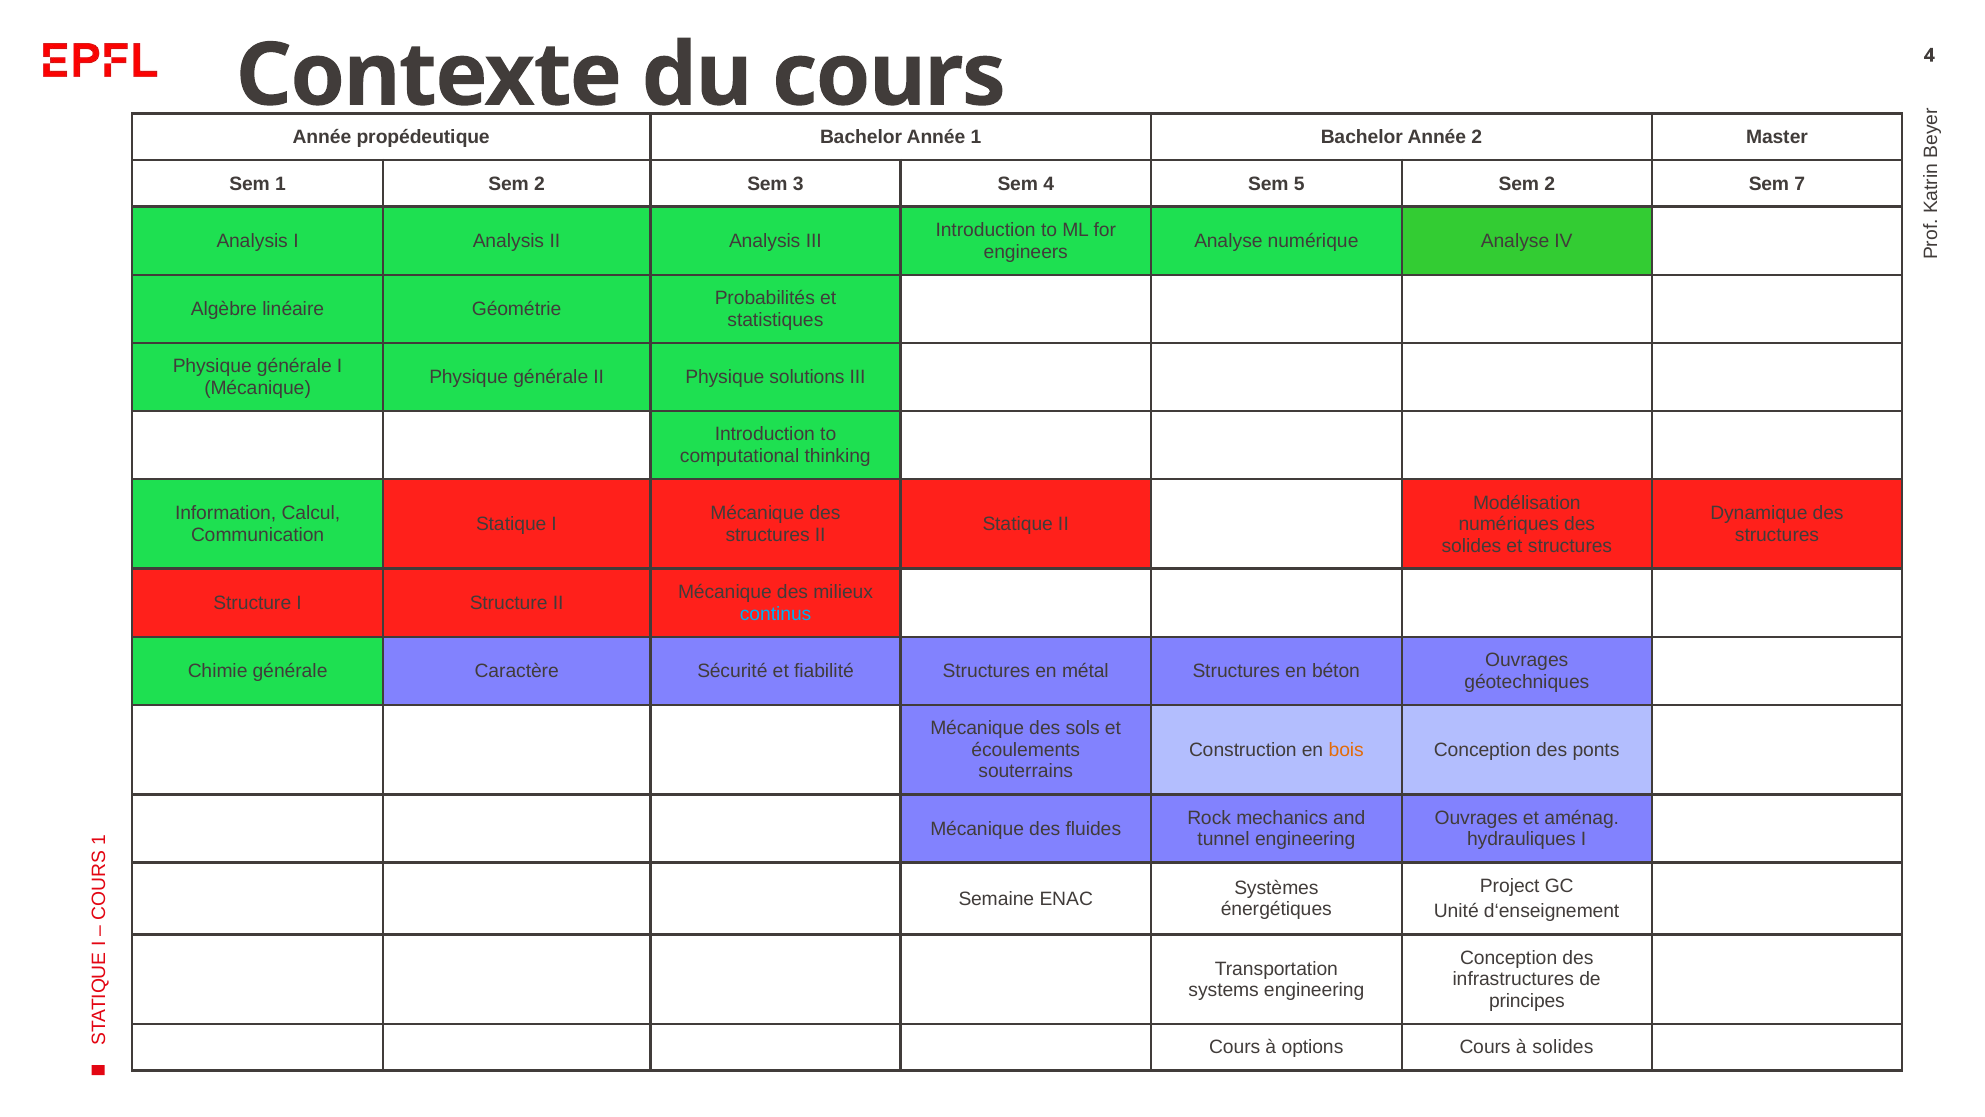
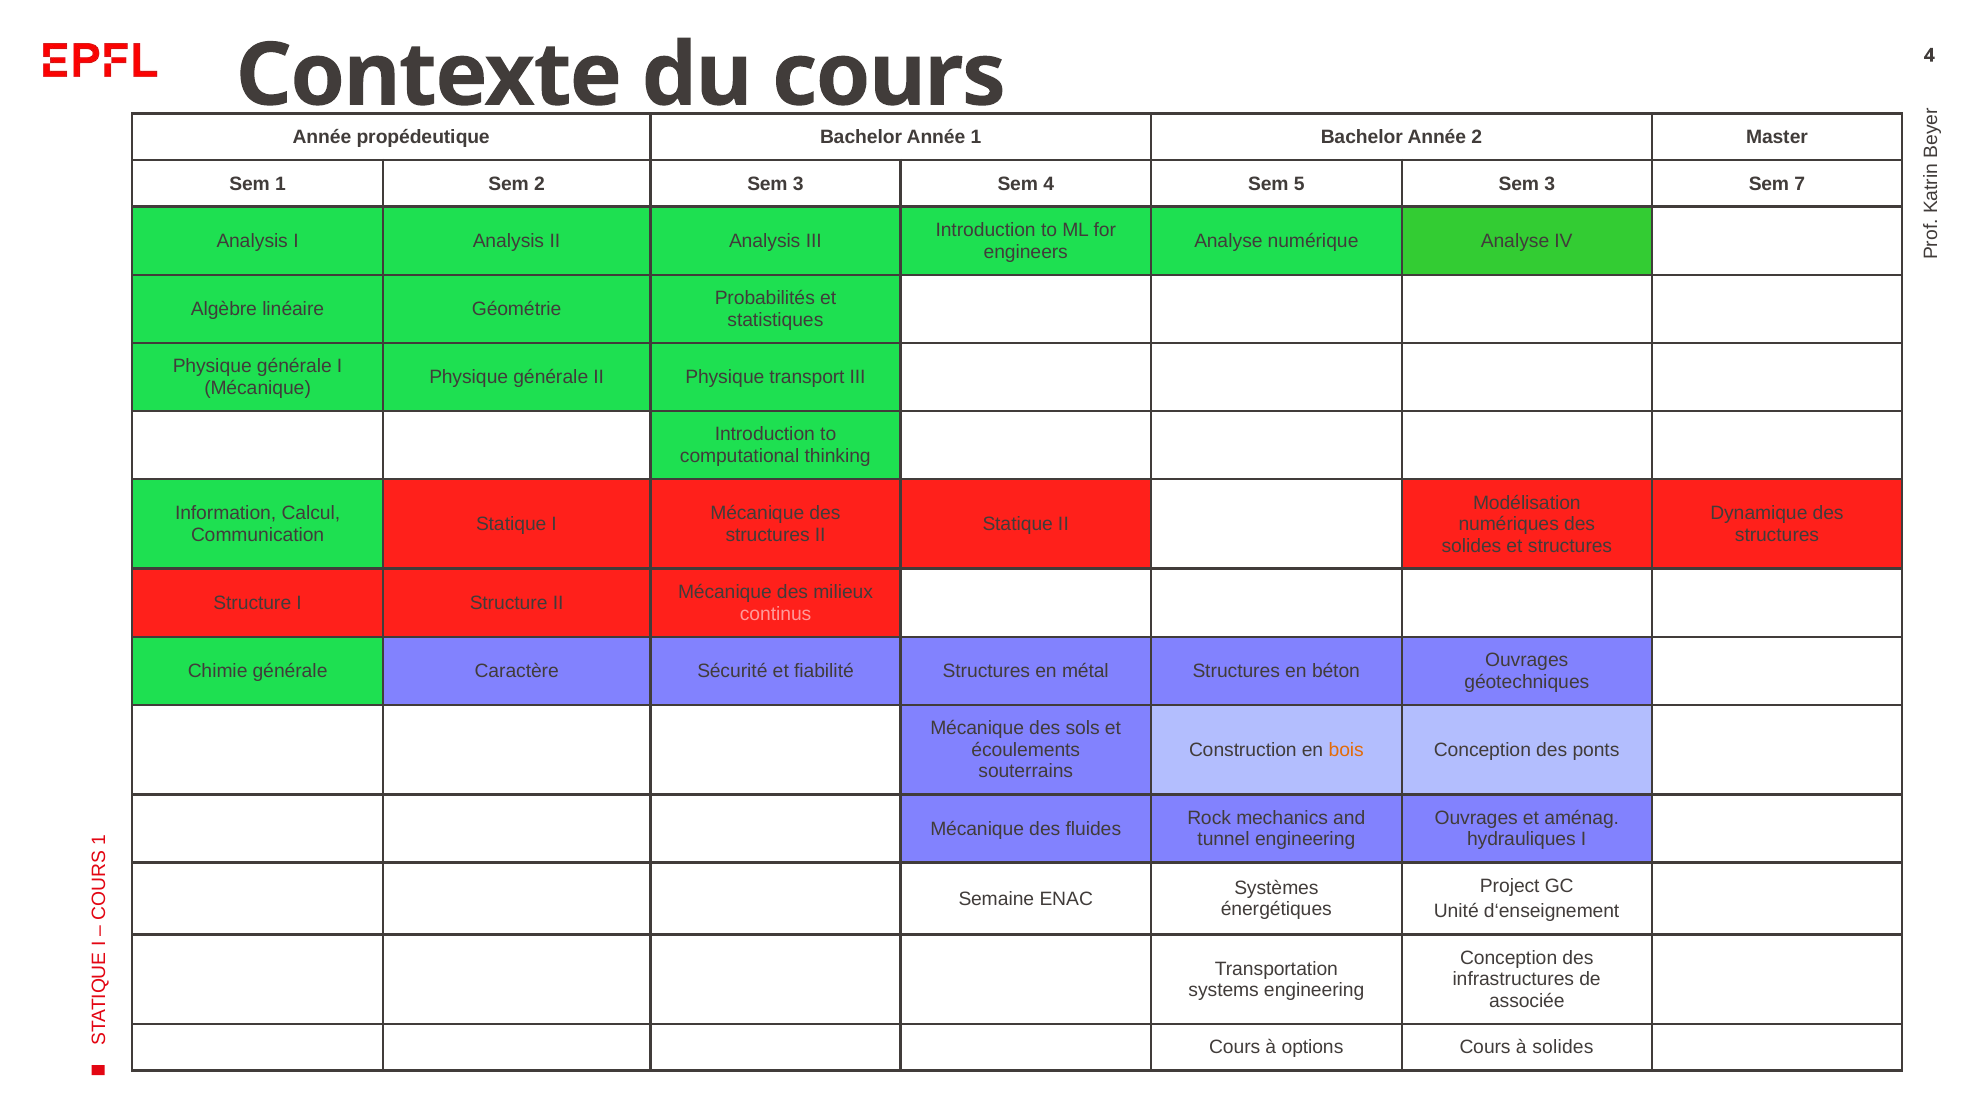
5 Sem 2: 2 -> 3 (1550, 184)
solutions: solutions -> transport (807, 377)
continus colour: light blue -> pink (776, 614)
principes: principes -> associée (1527, 1001)
